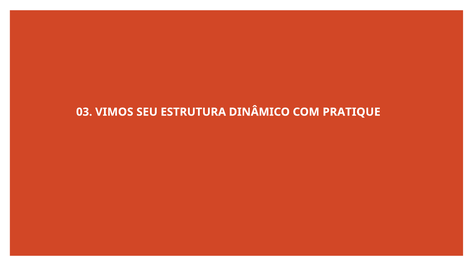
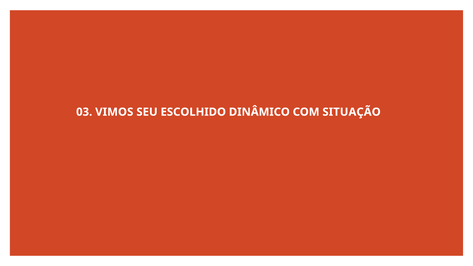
ESTRUTURA: ESTRUTURA -> ESCOLHIDO (193, 112)
PRATIQUE: PRATIQUE -> SITUAÇÃO (352, 112)
